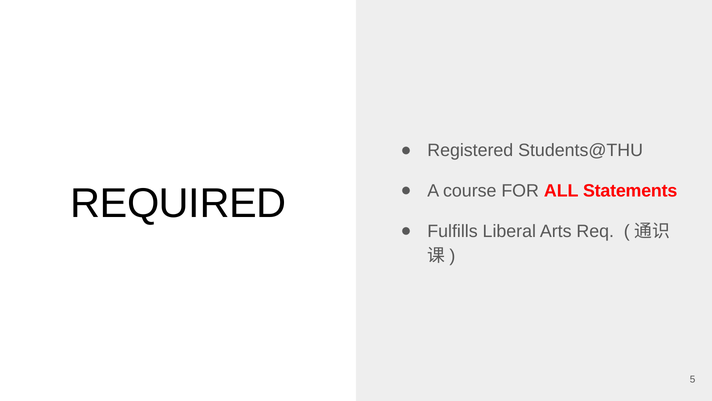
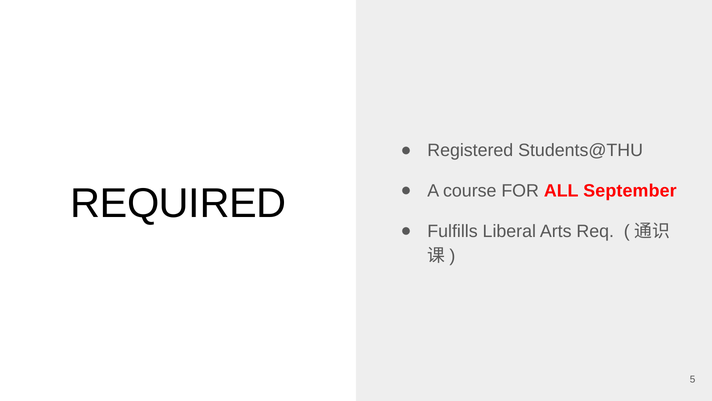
Statements: Statements -> September (630, 191)
